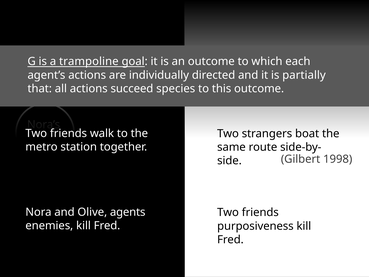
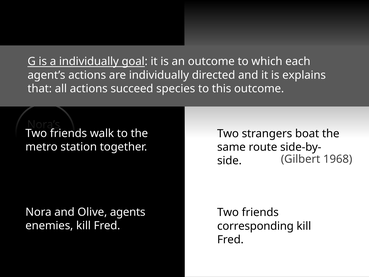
a trampoline: trampoline -> individually (89, 61)
partially: partially -> explains (304, 75)
1998: 1998 -> 1968 (338, 159)
purposiveness: purposiveness -> corresponding (255, 226)
